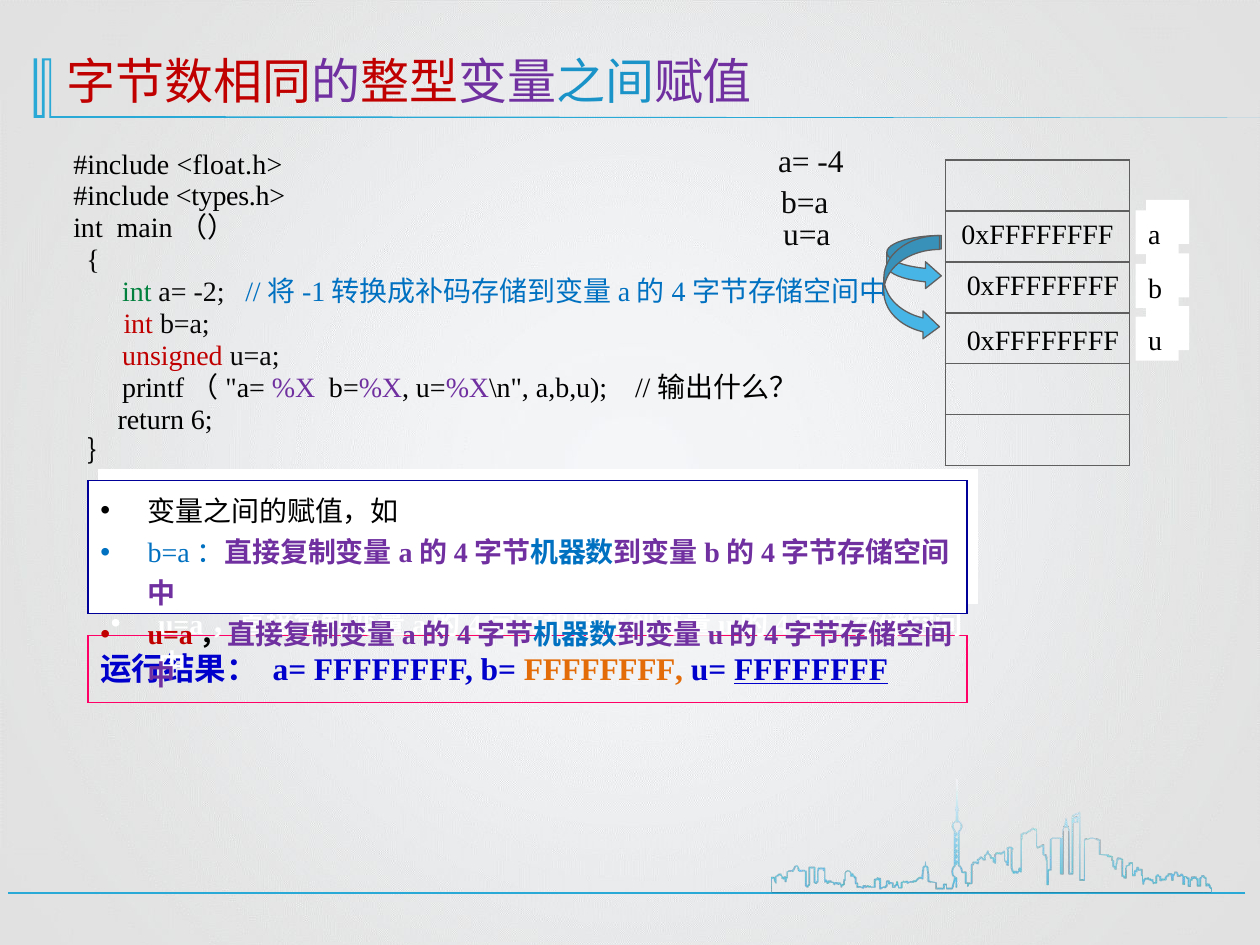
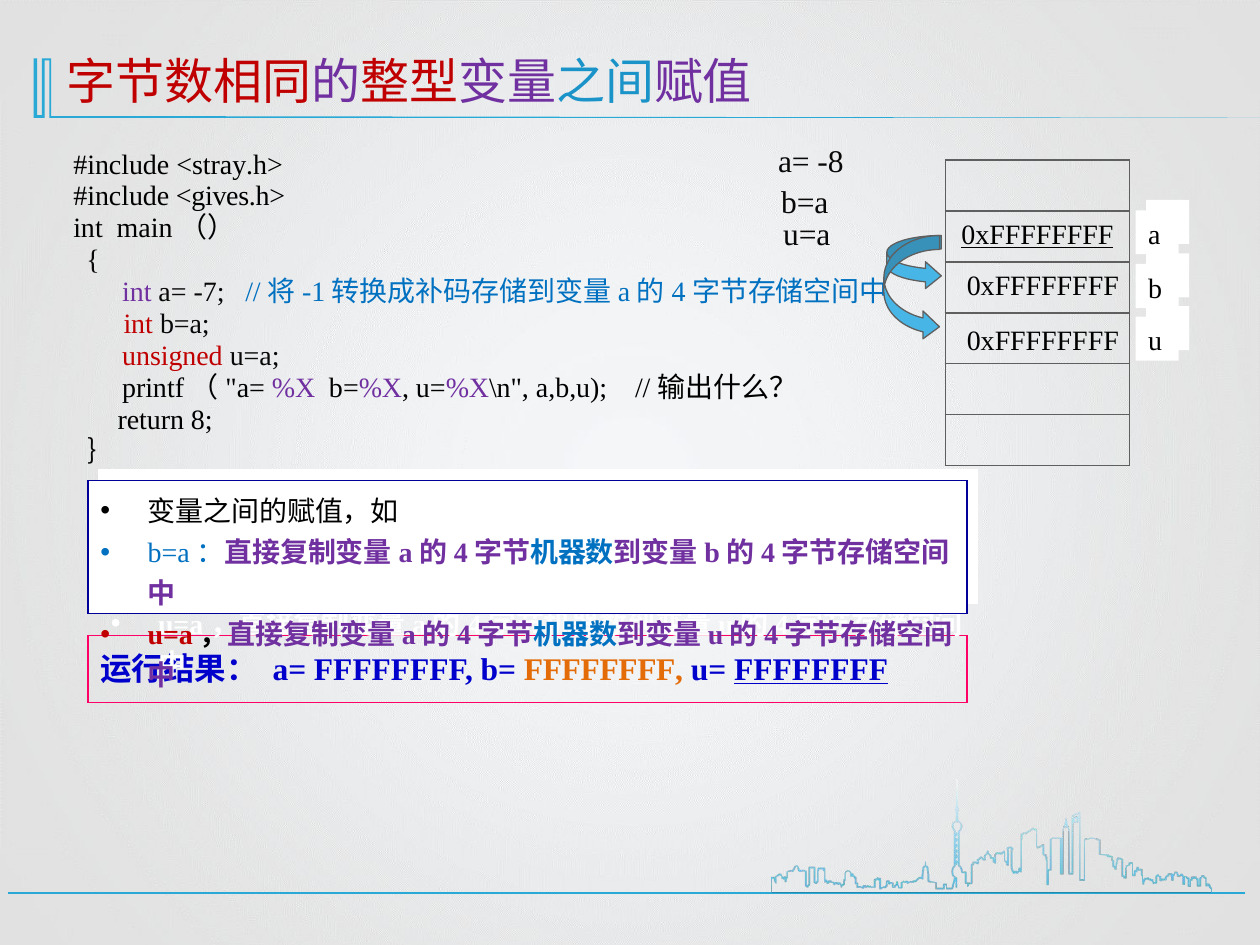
-4: -4 -> -8 (831, 162)
<float.h>: <float.h> -> <stray.h> (230, 165)
<types.h>: <types.h> -> <gives.h> (230, 197)
0xFFFFFFFF underline: none -> present (1037, 235)
int colour: green -> purple (137, 292)
-2: -2 -> -7 (209, 292)
6: 6 -> 8 (202, 420)
